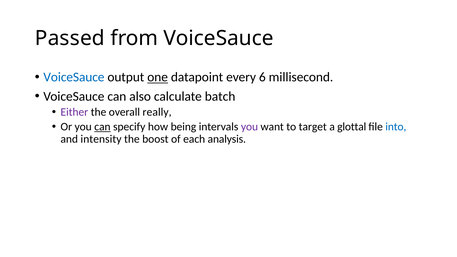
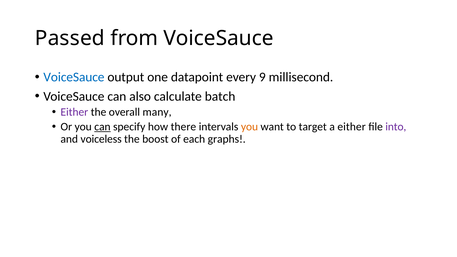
one underline: present -> none (158, 77)
6: 6 -> 9 (262, 77)
really: really -> many (157, 112)
being: being -> there (183, 127)
you colour: purple -> orange (249, 127)
a glottal: glottal -> either (352, 127)
into colour: blue -> purple (396, 127)
intensity: intensity -> voiceless (101, 139)
analysis: analysis -> graphsǃ (227, 139)
